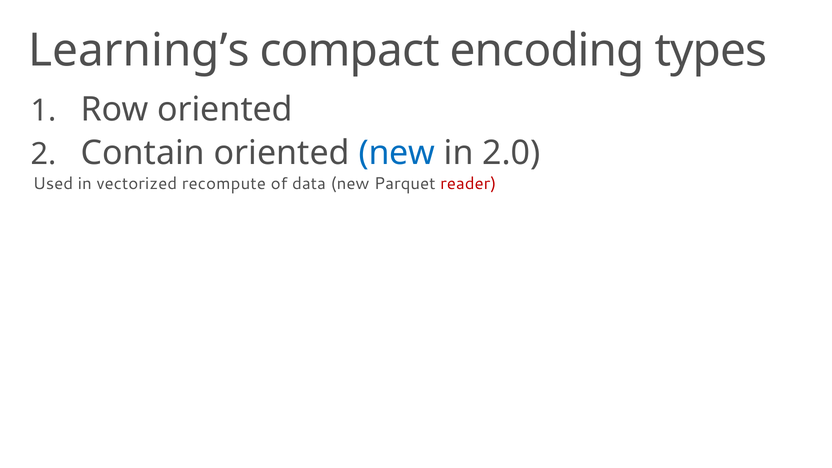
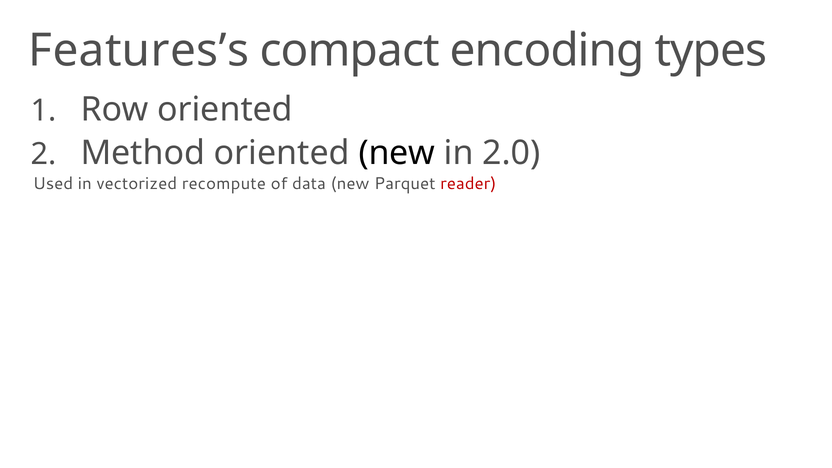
Learning’s: Learning’s -> Features’s (139, 50)
Contain: Contain -> Method (143, 153)
new colour: blue -> black (397, 153)
